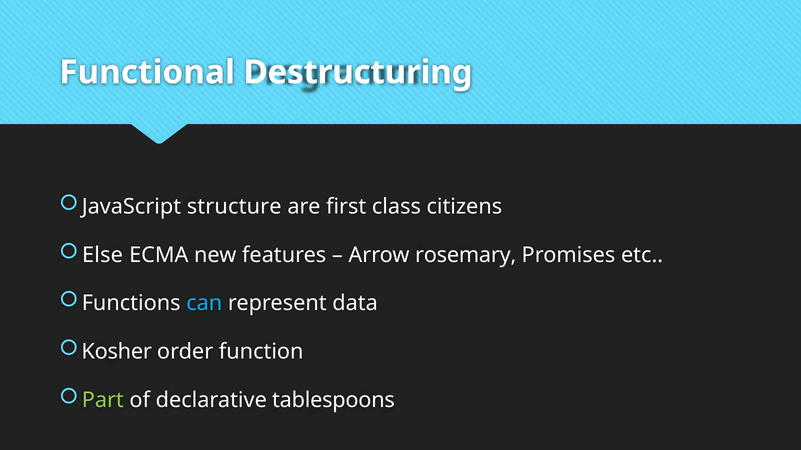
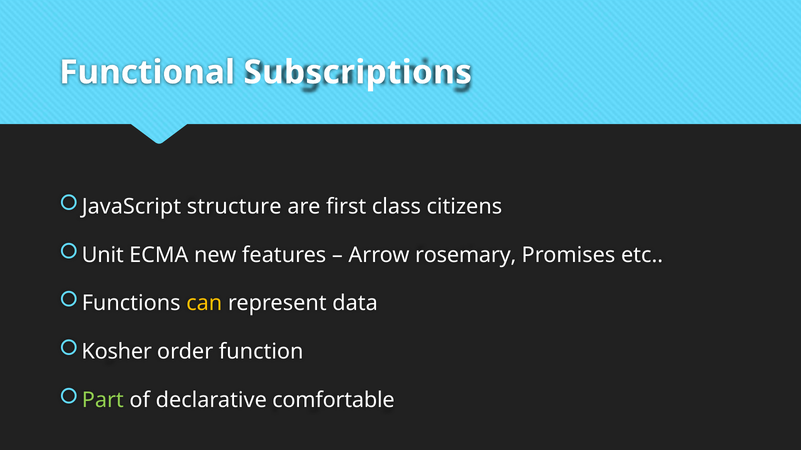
Destructuring: Destructuring -> Subscriptions (358, 72)
Else: Else -> Unit (103, 255)
can colour: light blue -> yellow (204, 304)
tablespoons: tablespoons -> comfortable (333, 400)
